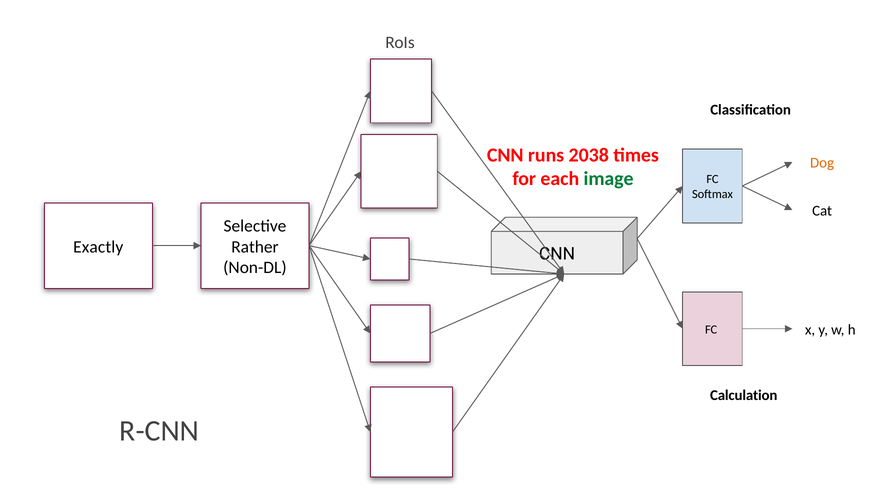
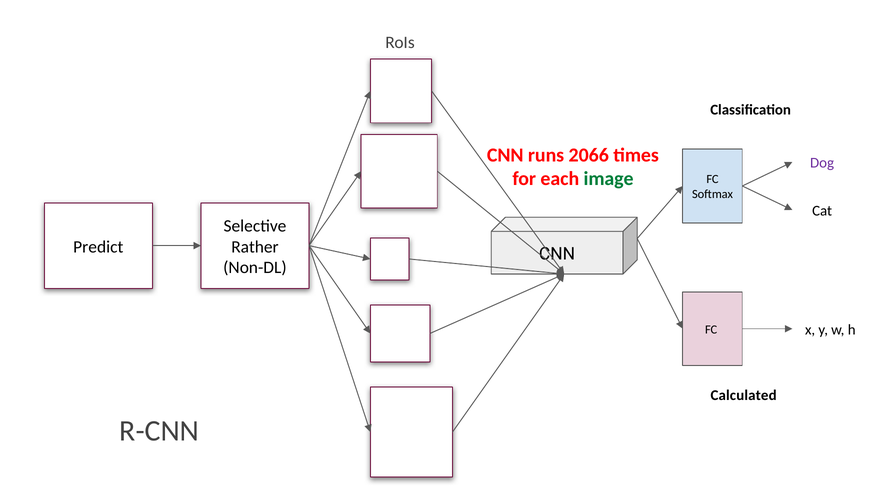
2038: 2038 -> 2066 (589, 155)
Dog colour: orange -> purple (822, 163)
Exactly: Exactly -> Predict (98, 247)
Calculation: Calculation -> Calculated (744, 396)
